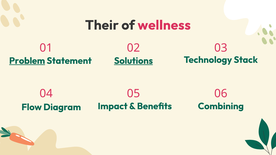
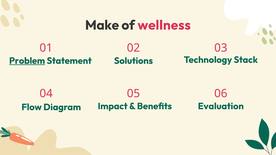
Their: Their -> Make (102, 25)
Solutions underline: present -> none (133, 61)
Combining: Combining -> Evaluation (221, 106)
